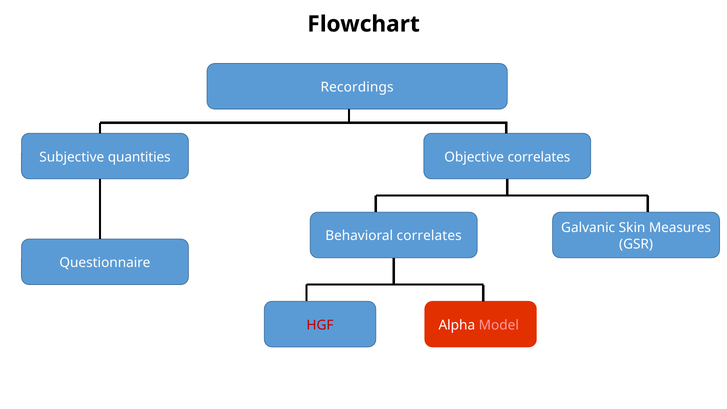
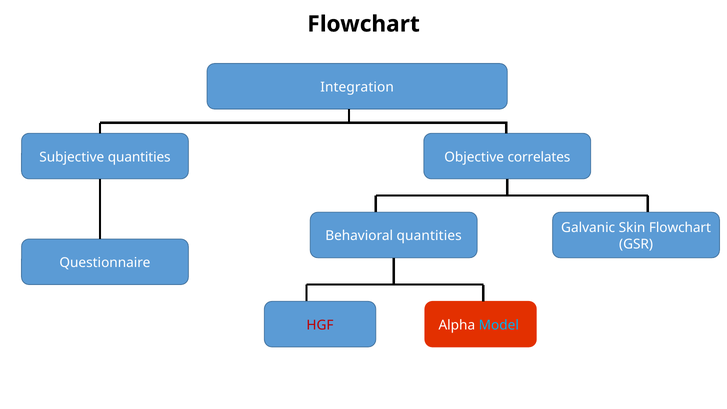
Recordings: Recordings -> Integration (357, 87)
Skin Measures: Measures -> Flowchart (680, 228)
Behavioral correlates: correlates -> quantities (429, 236)
Model colour: pink -> light blue (499, 325)
